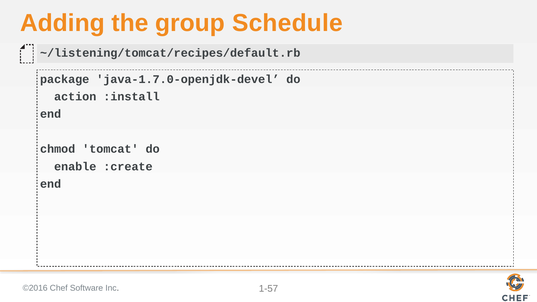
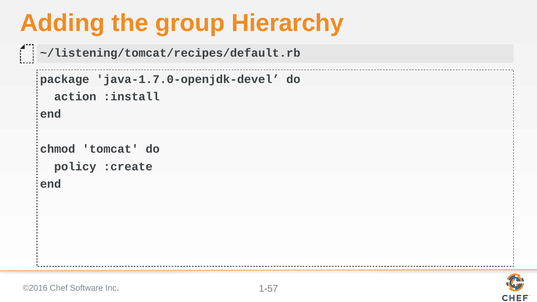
Schedule: Schedule -> Hierarchy (288, 23)
enable: enable -> policy (75, 167)
